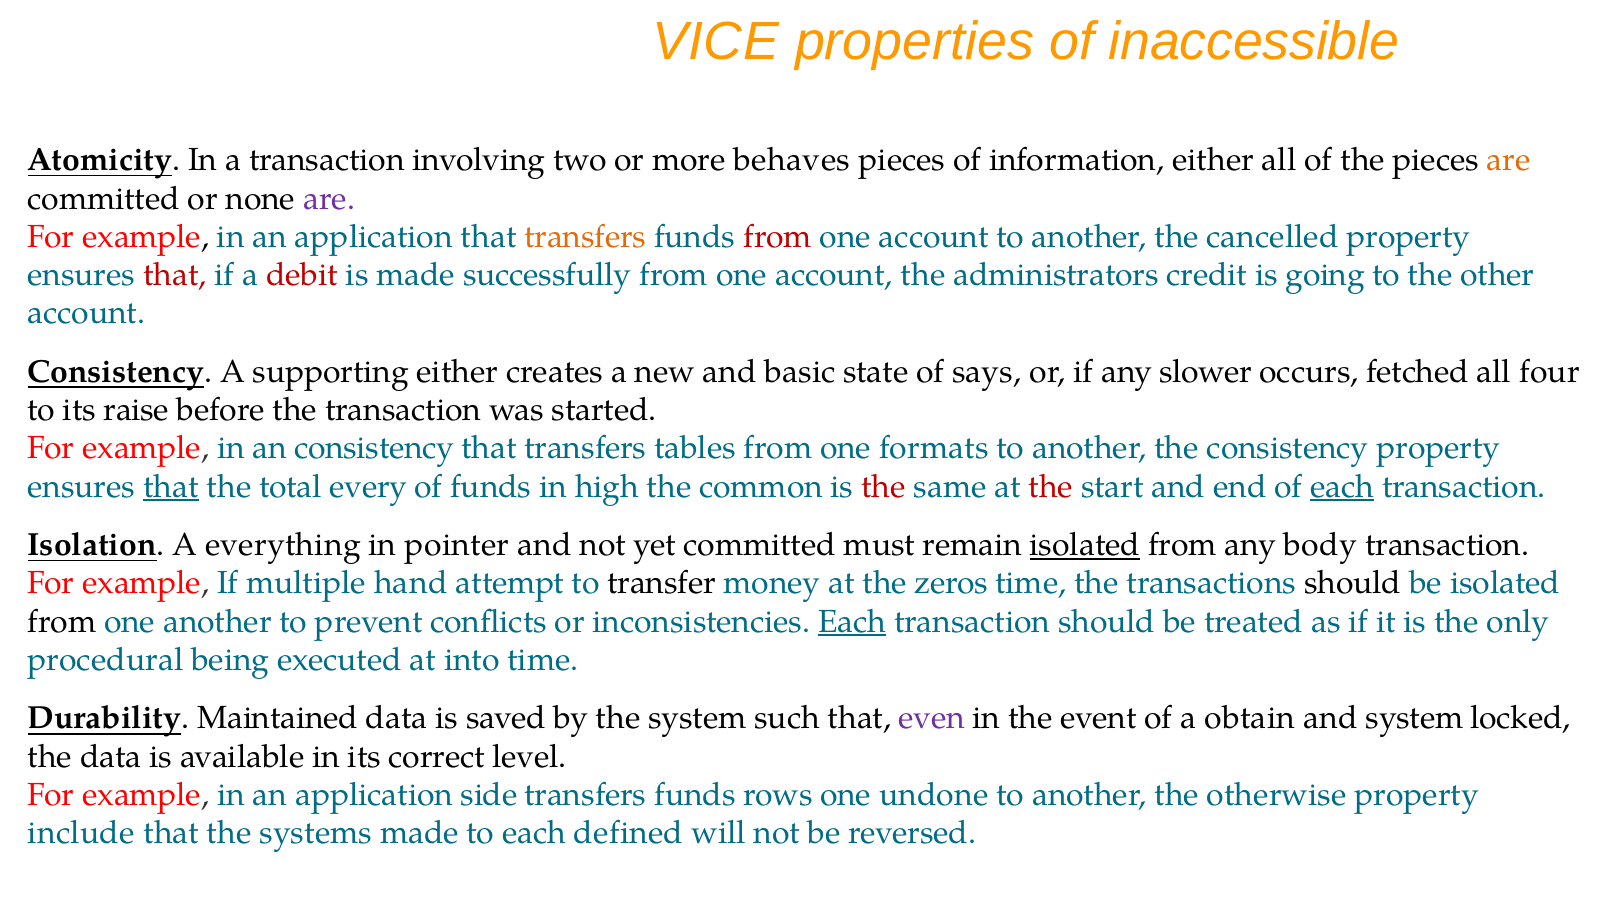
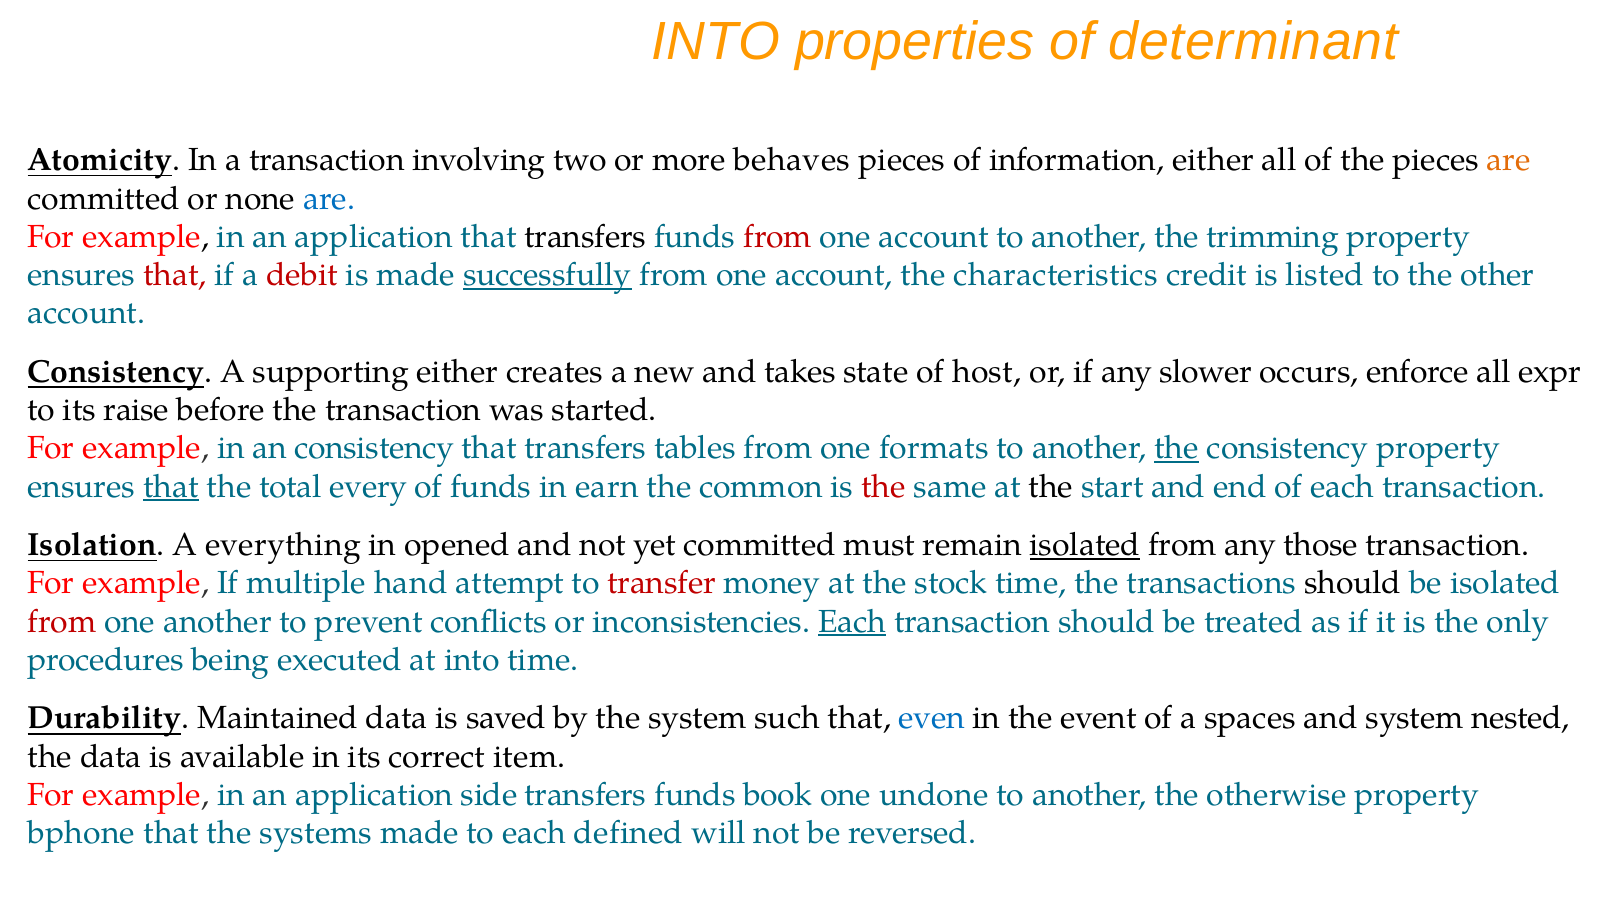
VICE: VICE -> INTO (716, 42)
inaccessible: inaccessible -> determinant (1254, 42)
are colour: purple -> blue (329, 199)
transfers colour: orange -> black (585, 237)
cancelled: cancelled -> trimming (1273, 237)
successfully underline: none -> present (547, 275)
administrators: administrators -> characteristics (1056, 275)
going: going -> listed (1325, 275)
basic: basic -> takes (800, 372)
says: says -> host (987, 372)
fetched: fetched -> enforce (1418, 372)
four: four -> expr (1550, 372)
the underline: none -> present (1177, 449)
high: high -> earn (607, 487)
the colour: red -> black (1051, 487)
each underline: present -> none (1342, 487)
pointer: pointer -> opened (457, 545)
body: body -> those (1321, 545)
transfer colour: black -> red (662, 584)
zeros: zeros -> stock (951, 584)
from colour: black -> red (62, 622)
procedural: procedural -> procedures (106, 660)
even colour: purple -> blue (932, 719)
obtain: obtain -> spaces (1250, 719)
locked: locked -> nested (1521, 719)
level: level -> item (529, 757)
rows: rows -> book (778, 795)
include: include -> bphone (81, 834)
